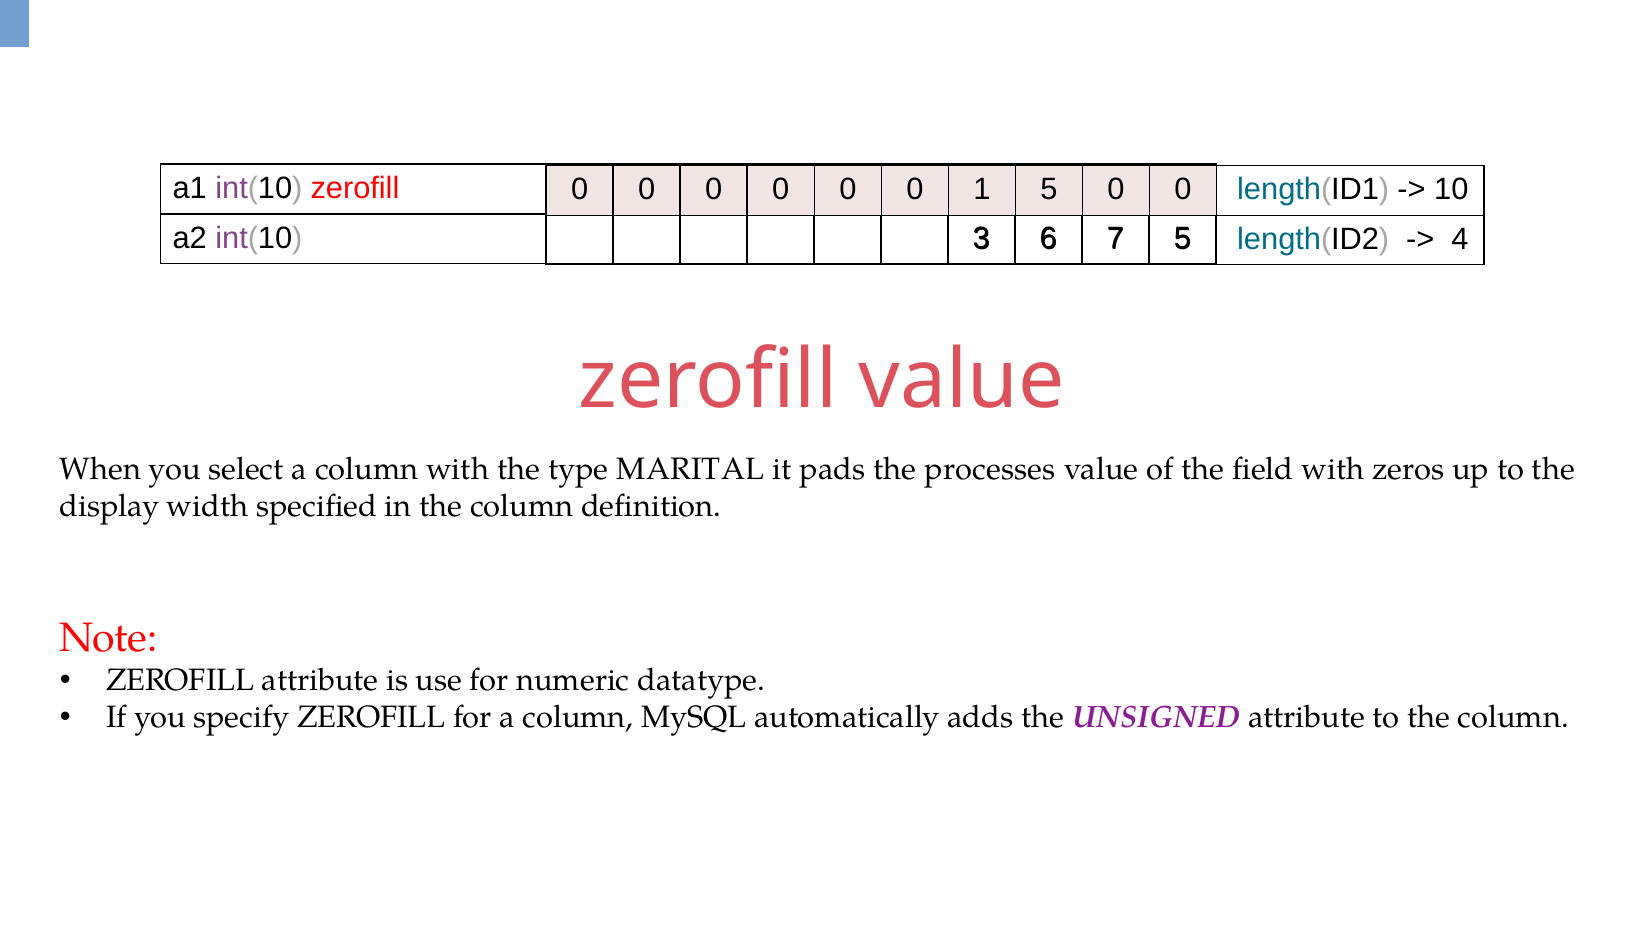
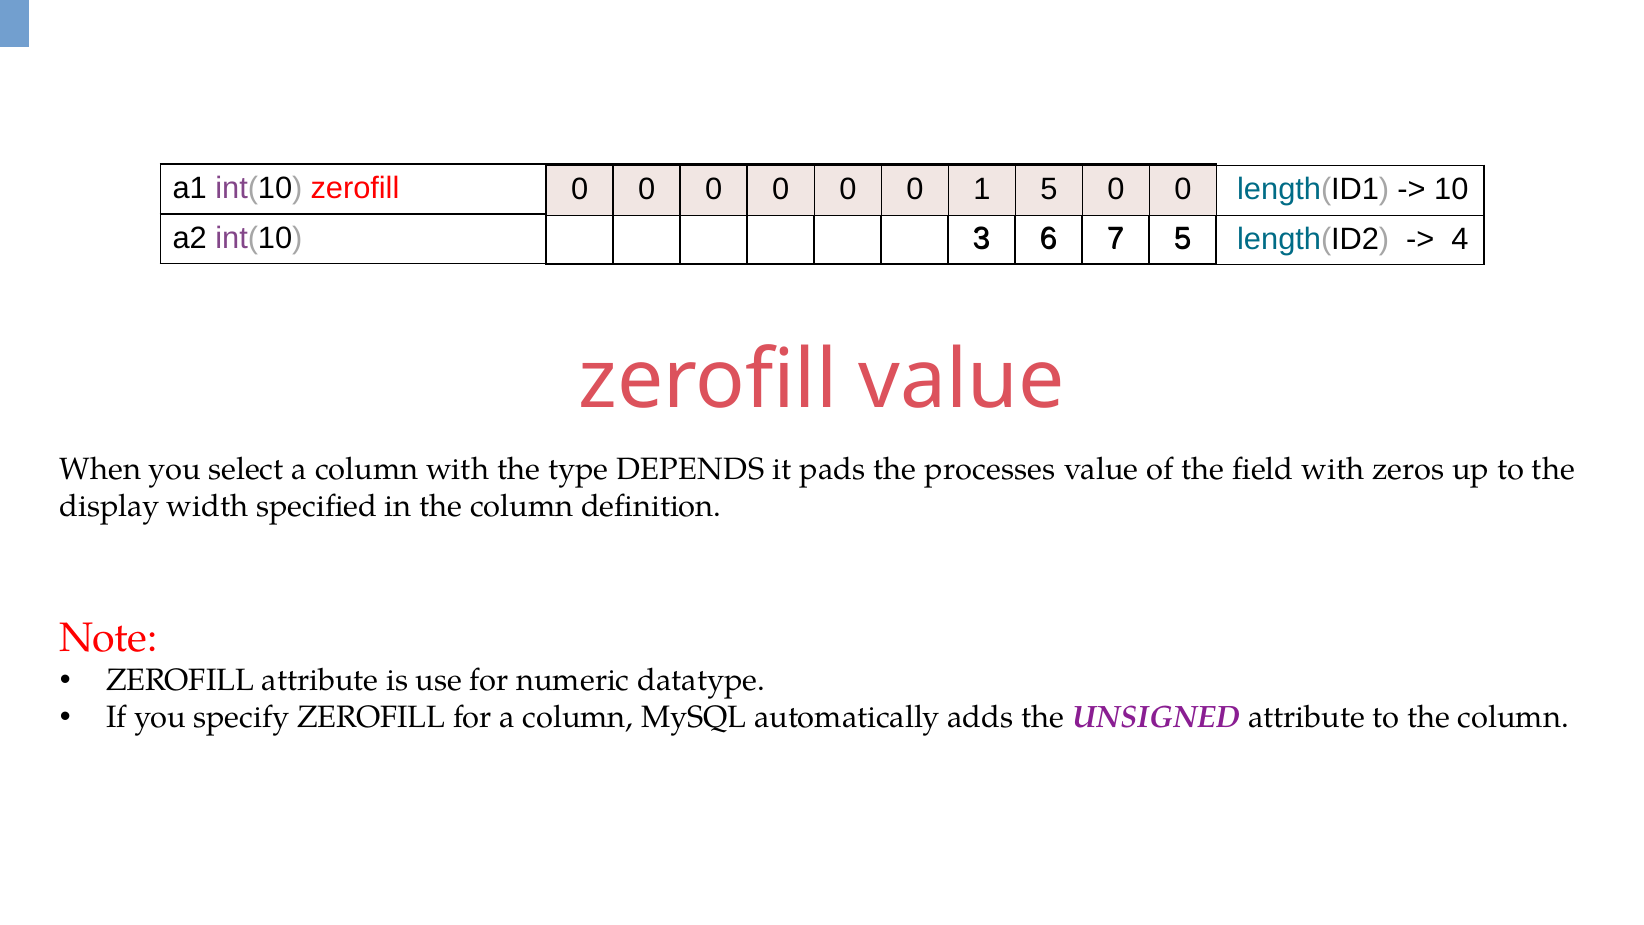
MARITAL: MARITAL -> DEPENDS (690, 470)
